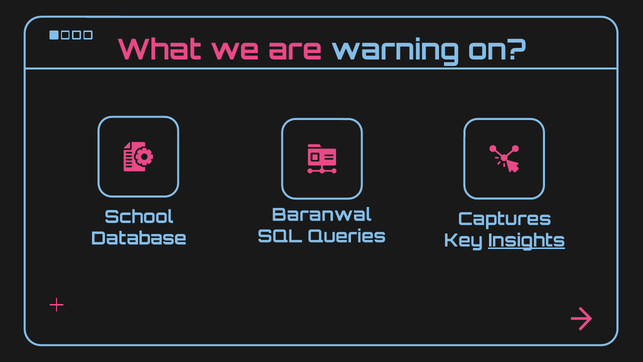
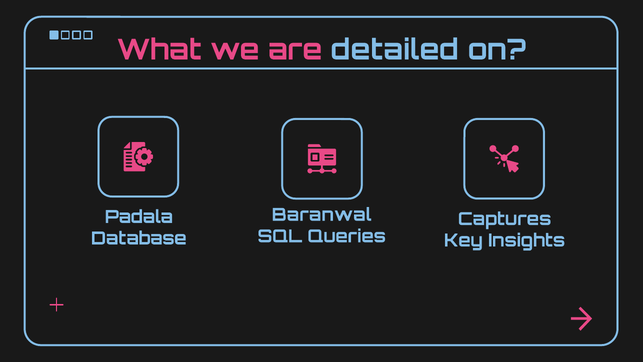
warning: warning -> detailed (395, 50)
School: School -> Padala (139, 217)
Insights underline: present -> none (527, 240)
